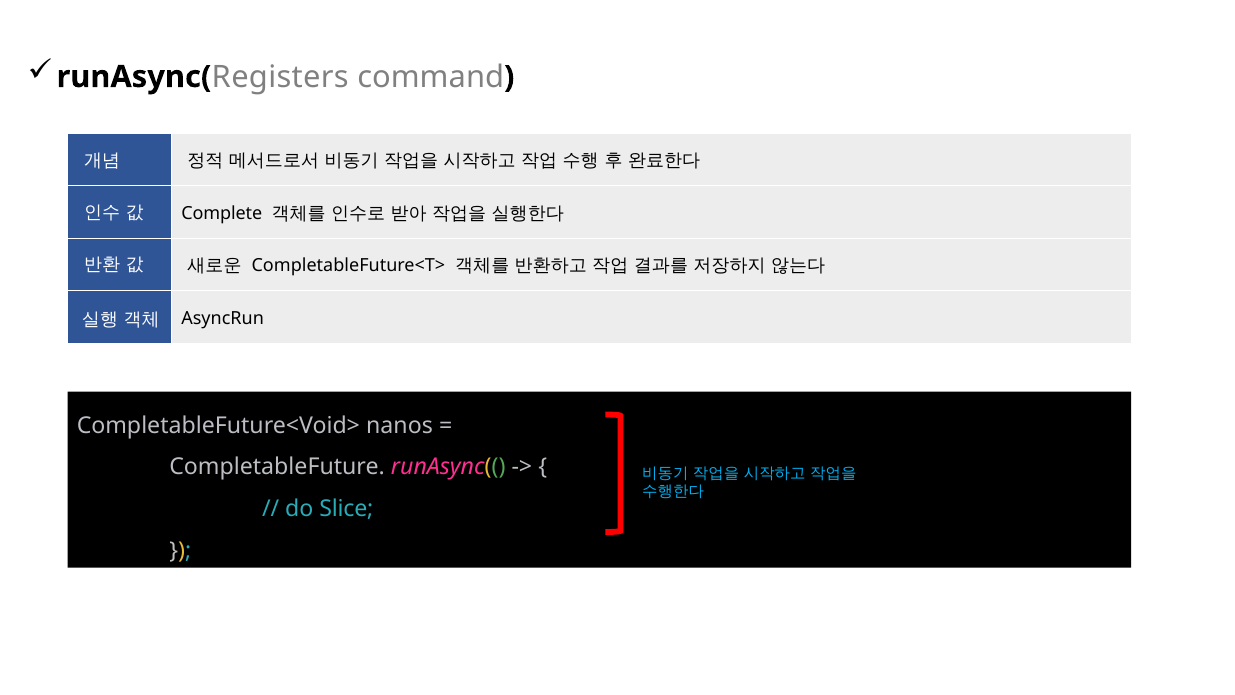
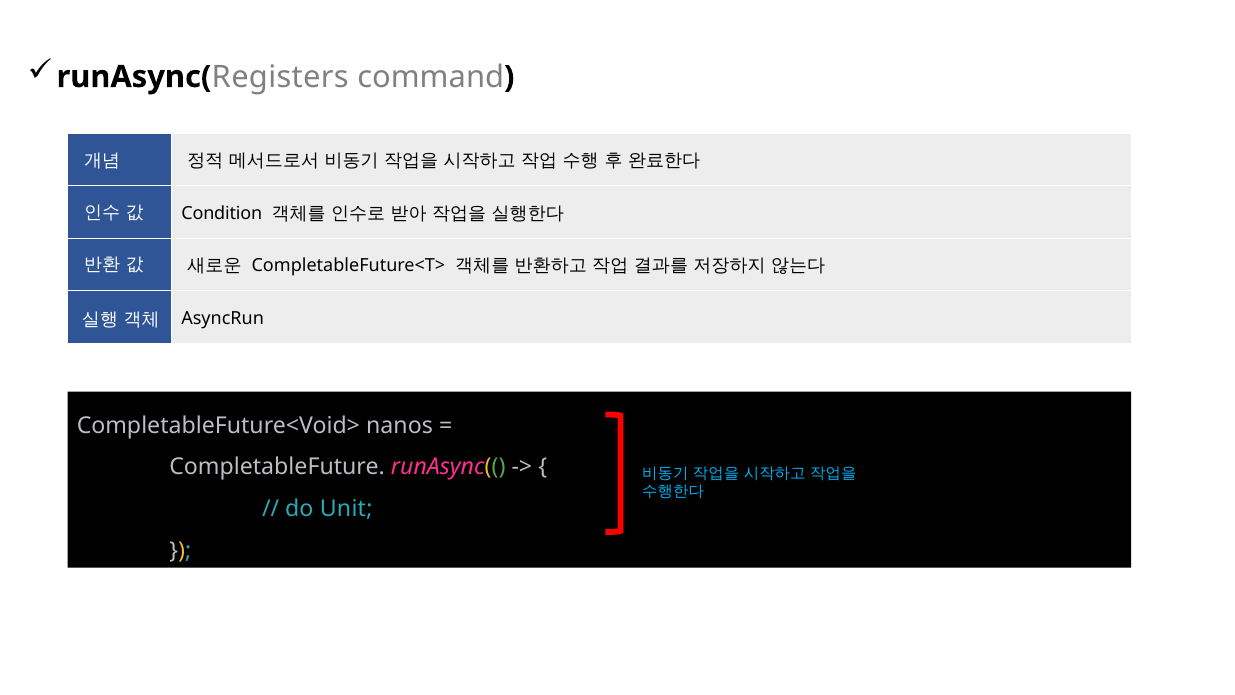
Complete: Complete -> Condition (222, 213)
Slice: Slice -> Unit (346, 509)
